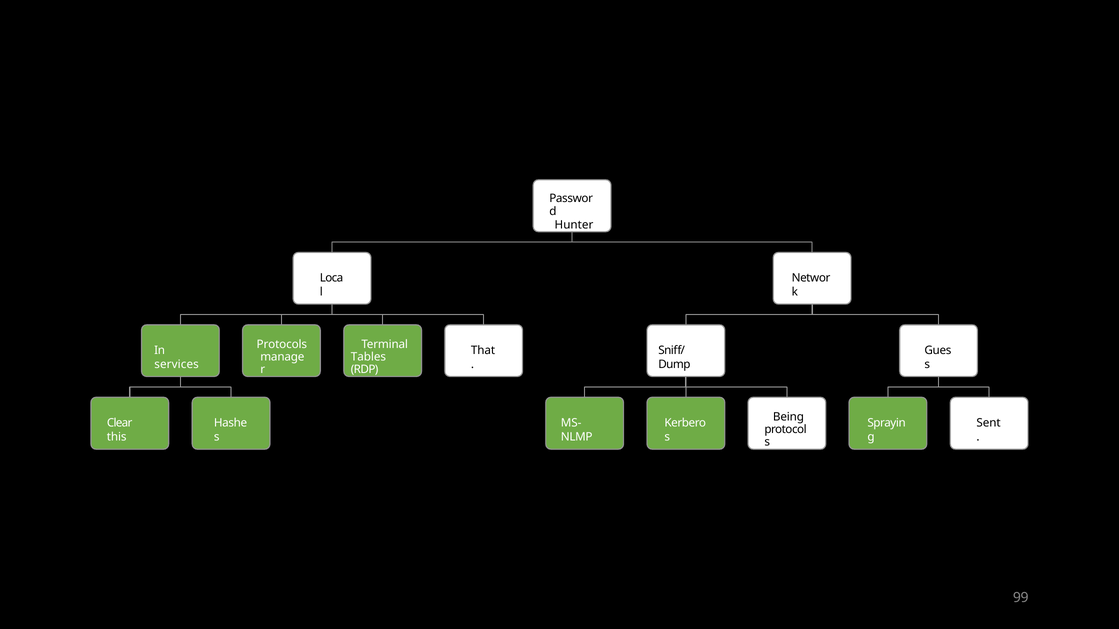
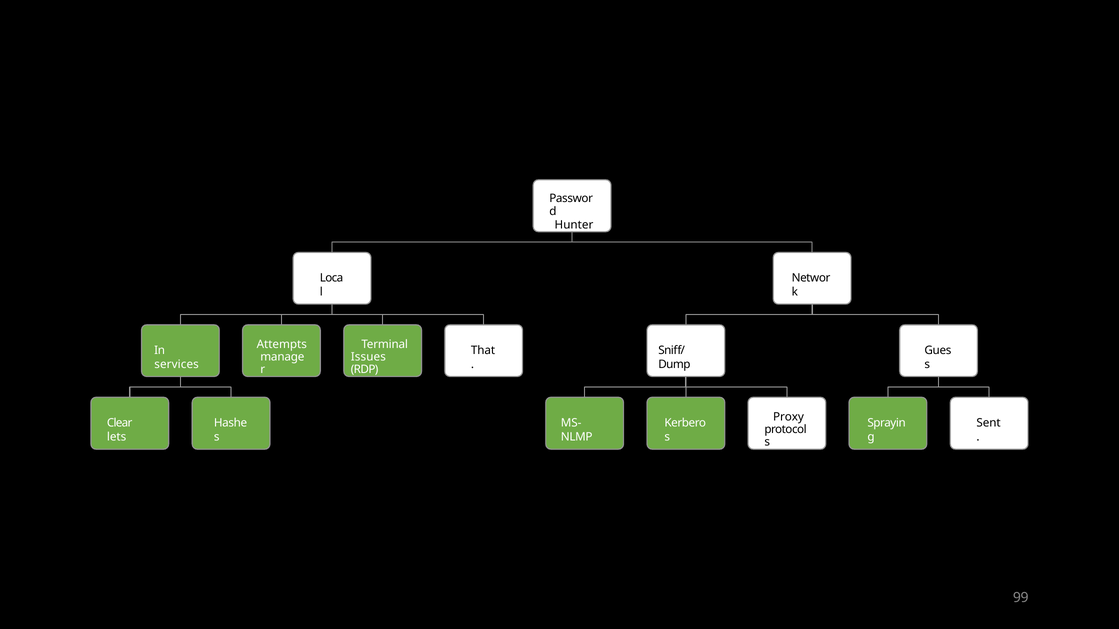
Protocols: Protocols -> Attempts (282, 344)
Tables: Tables -> Issues (368, 357)
Being: Being -> Proxy (788, 417)
this: this -> lets (117, 437)
